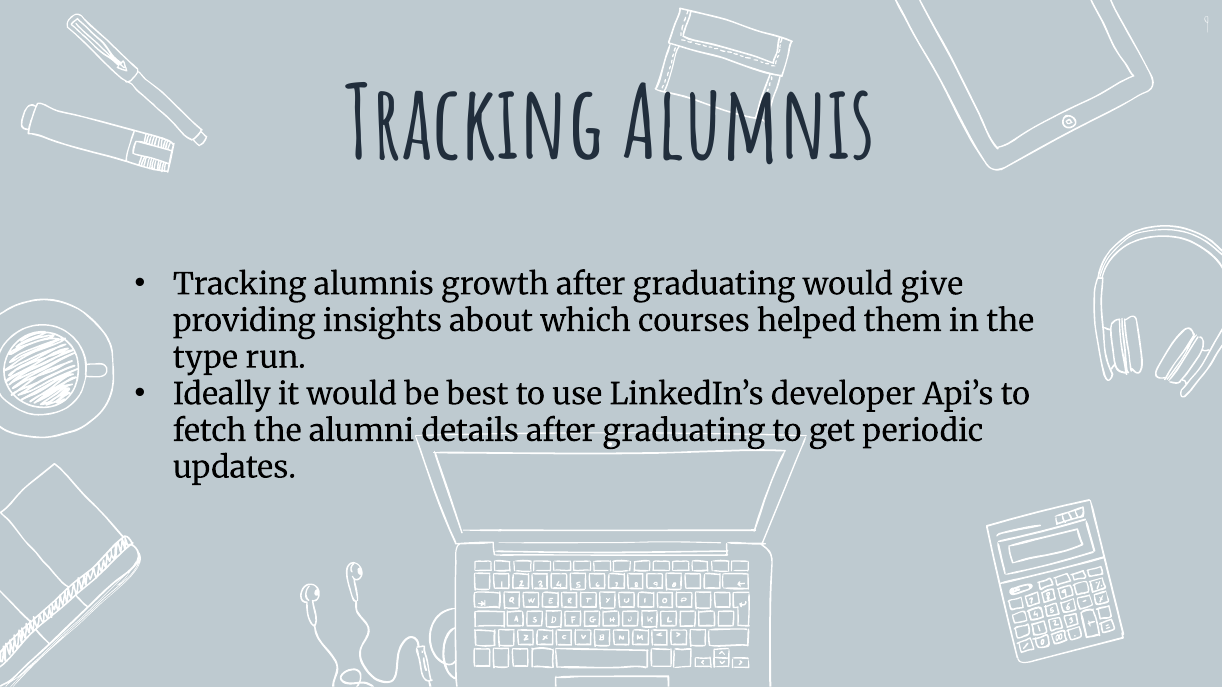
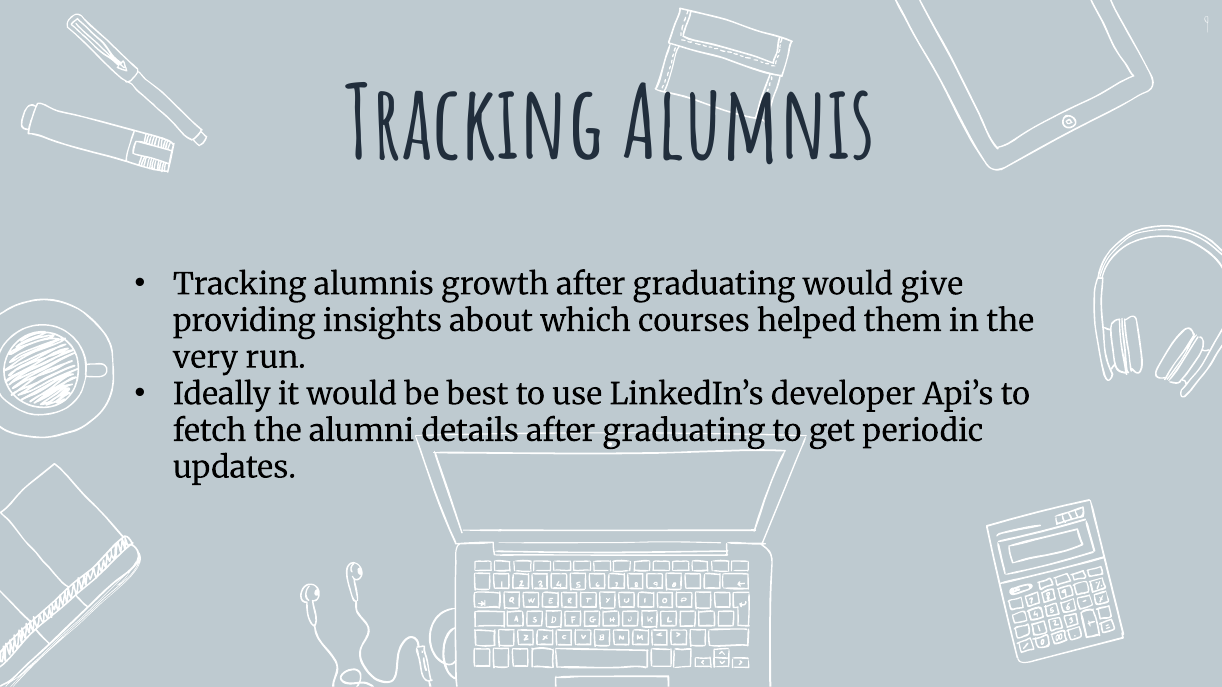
type: type -> very (205, 358)
